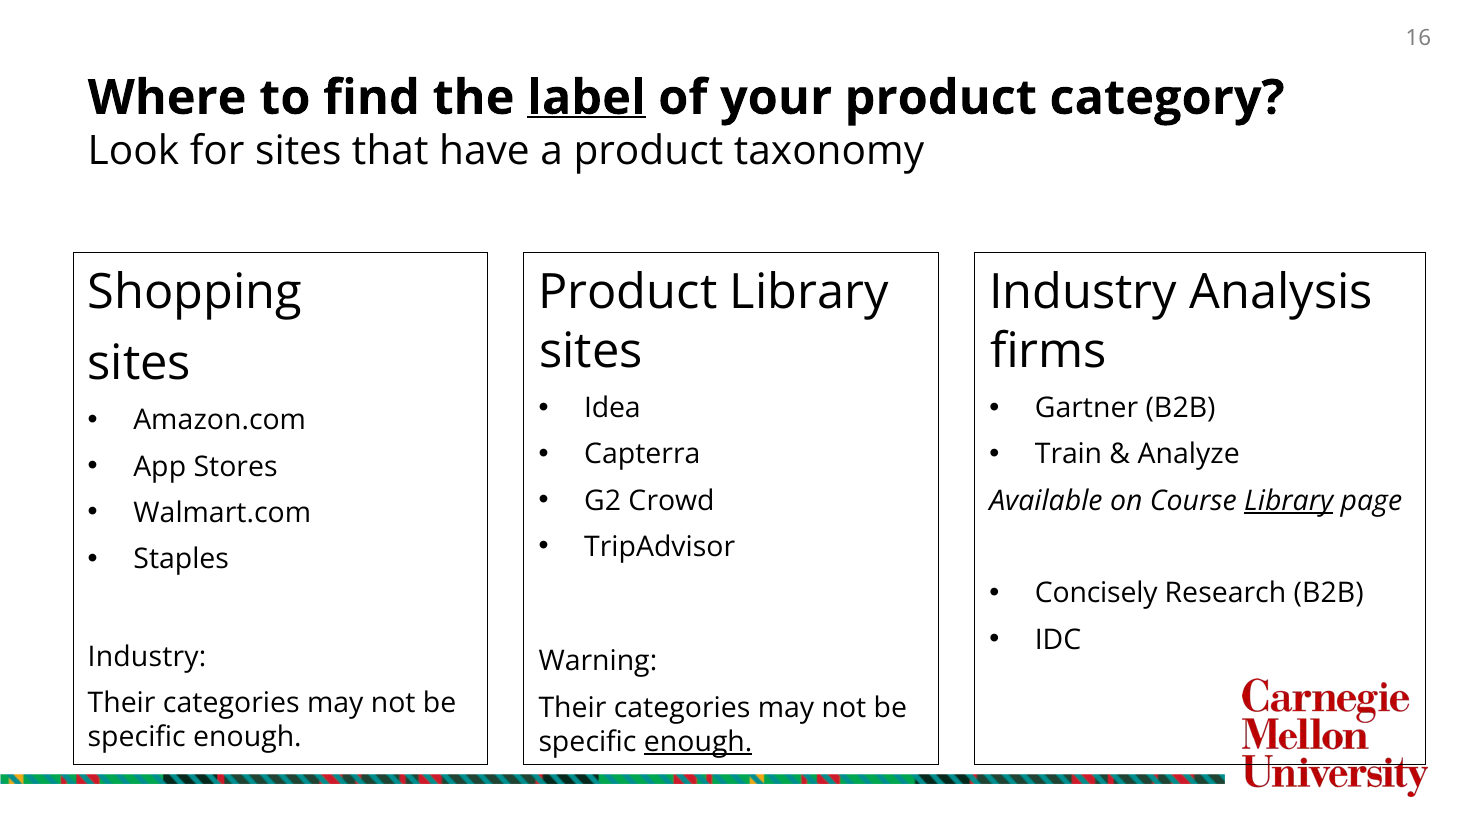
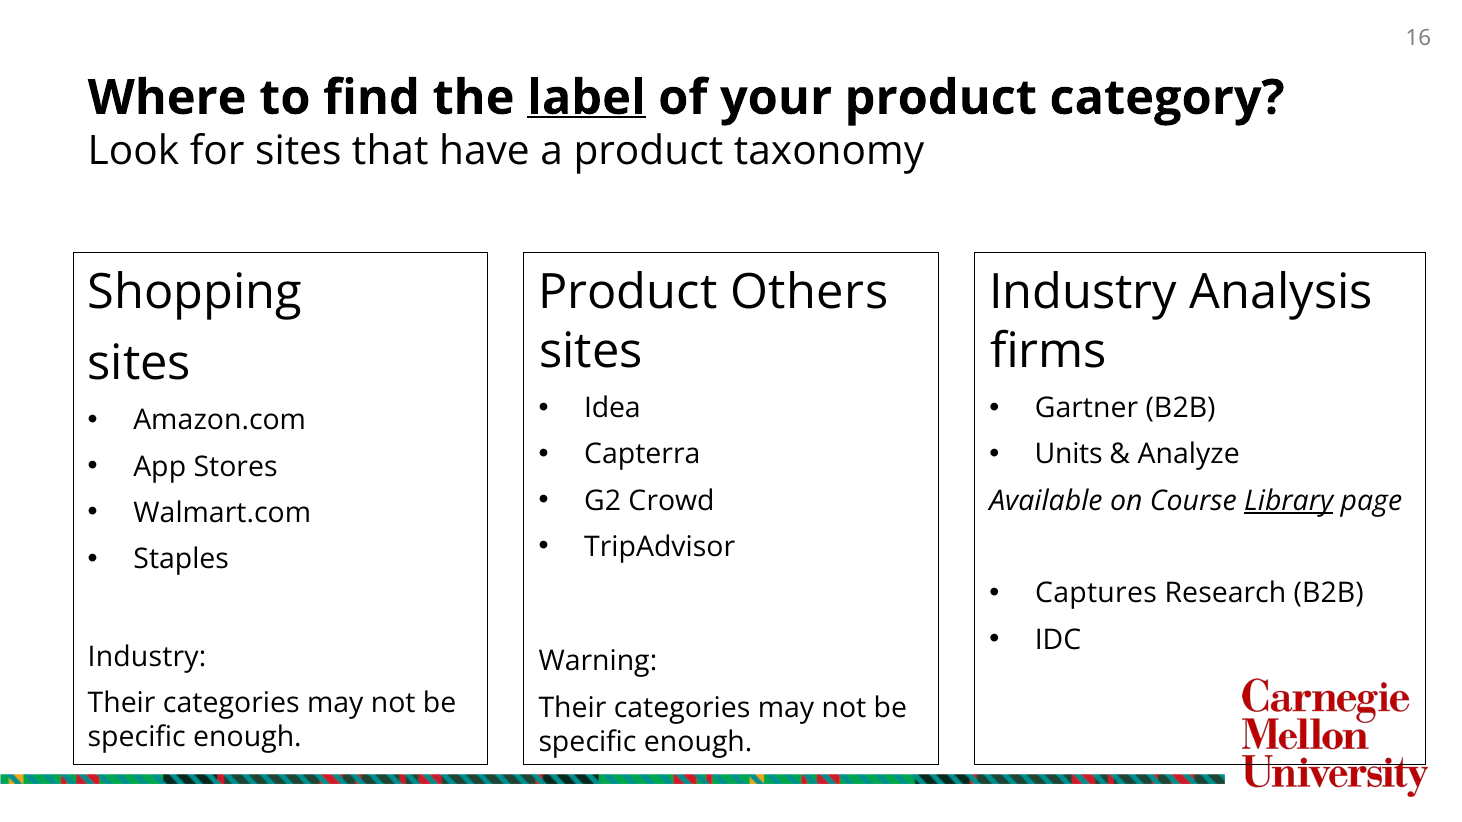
Product Library: Library -> Others (809, 293)
Train: Train -> Units (1069, 455)
Concisely: Concisely -> Captures (1096, 594)
enough underline: present -> none (698, 742)
